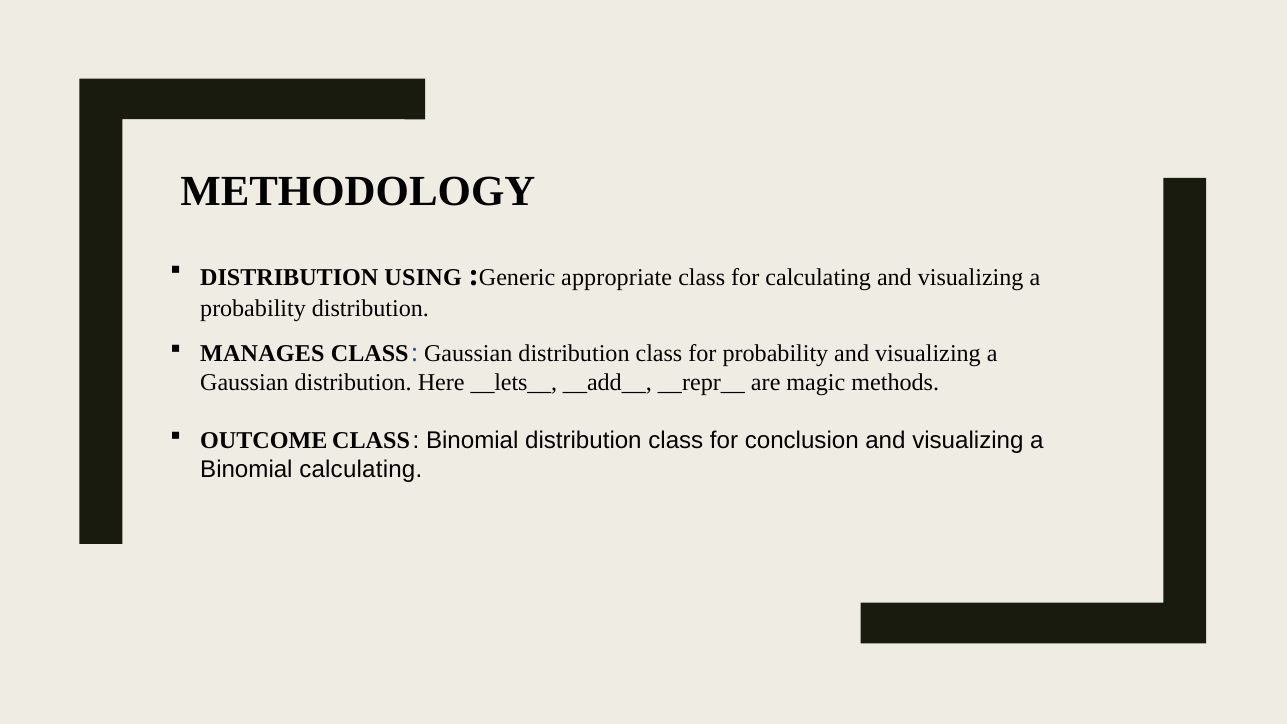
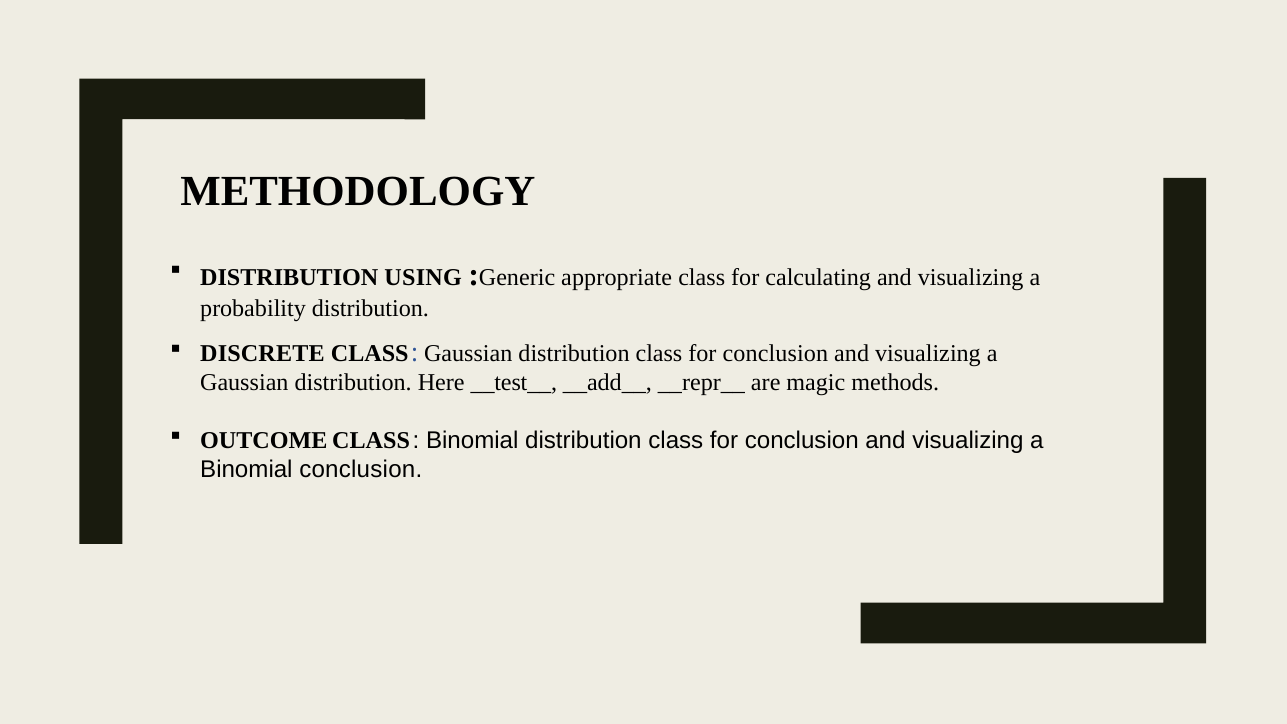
MANAGES: MANAGES -> DISCRETE (262, 353)
probability: probability -> conclusion (775, 353)
__lets__: __lets__ -> __test__ (514, 382)
Binomial calculating: calculating -> conclusion (361, 469)
